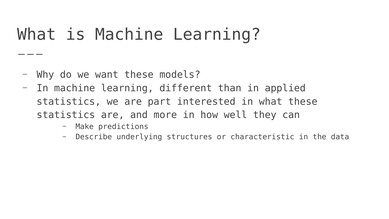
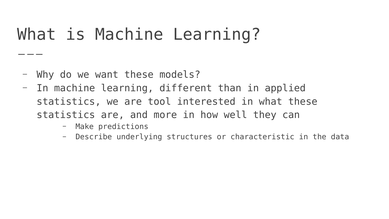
part: part -> tool (159, 101)
